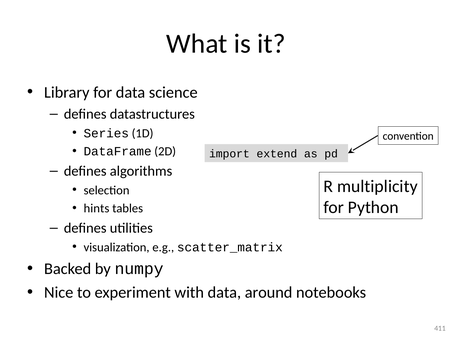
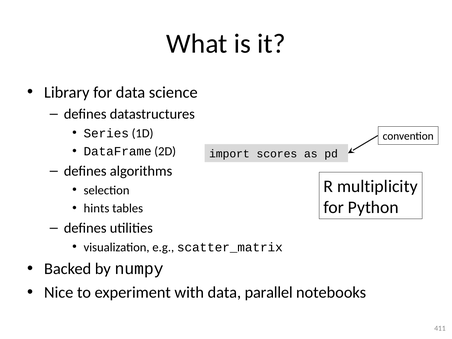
extend: extend -> scores (277, 154)
around: around -> parallel (269, 292)
